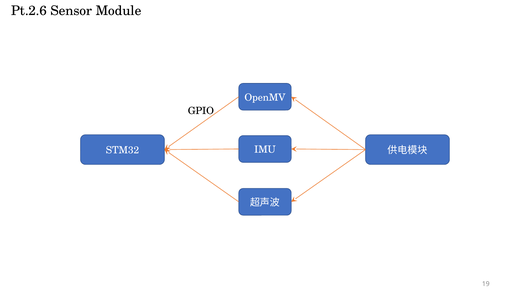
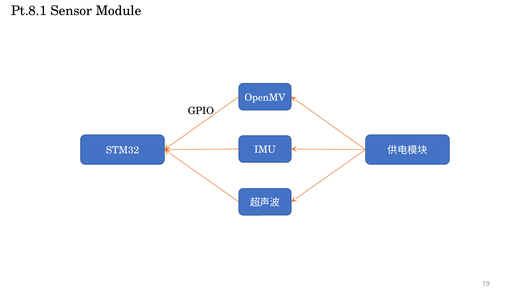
Pt.2.6: Pt.2.6 -> Pt.8.1 (29, 11)
